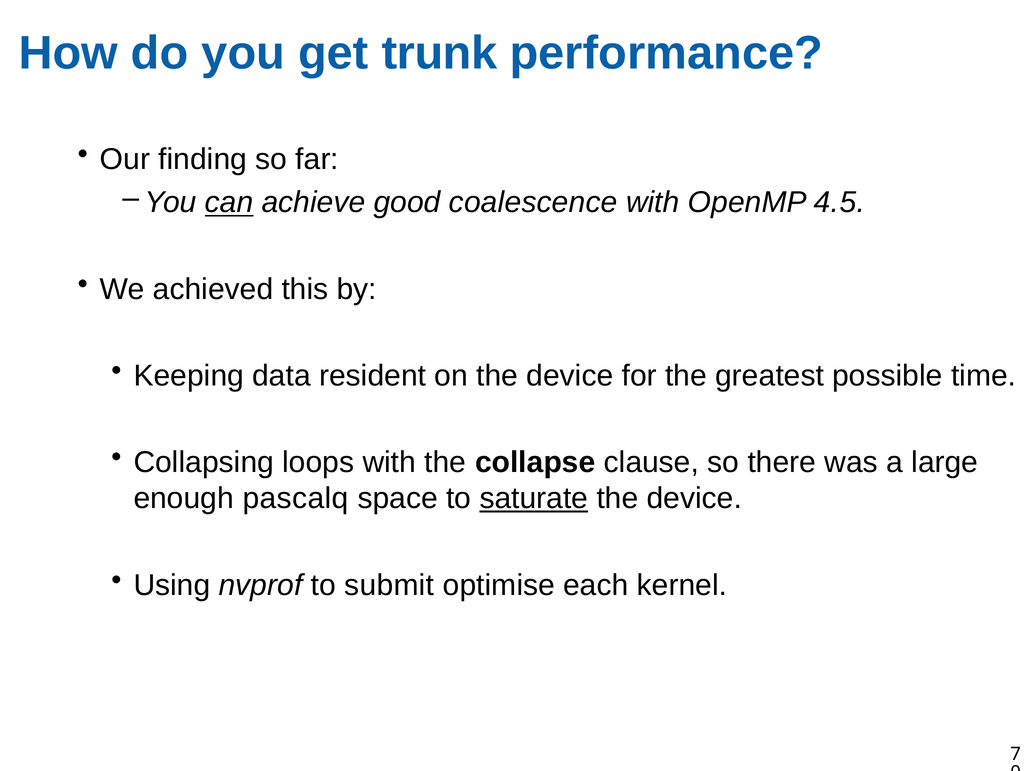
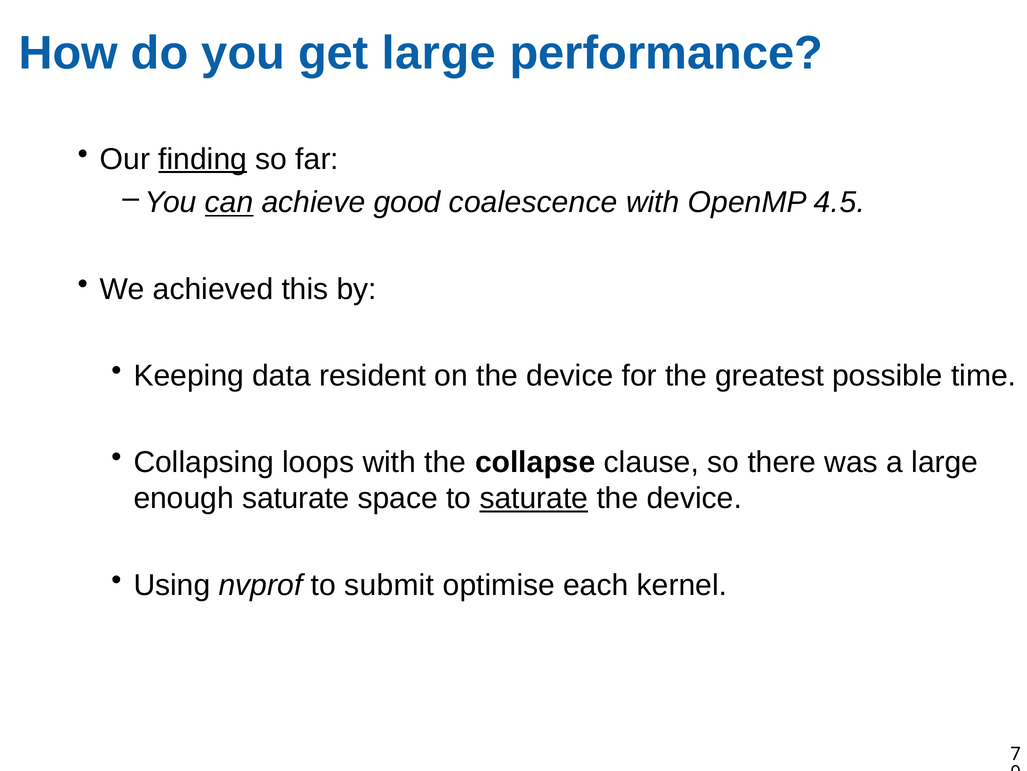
get trunk: trunk -> large (439, 53)
finding underline: none -> present (203, 159)
enough pascalq: pascalq -> saturate (296, 498)
